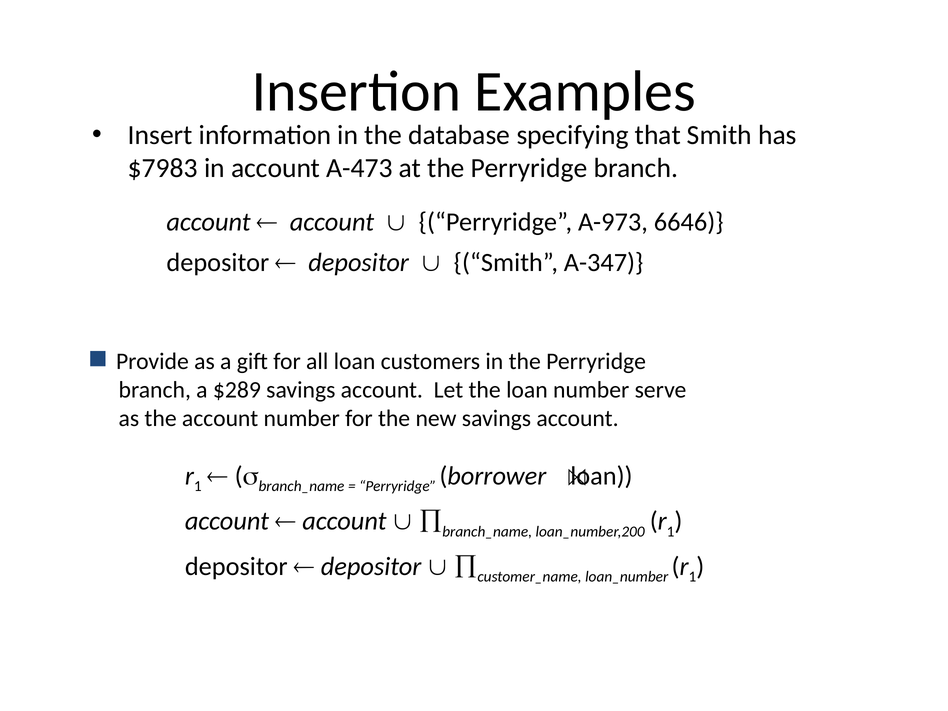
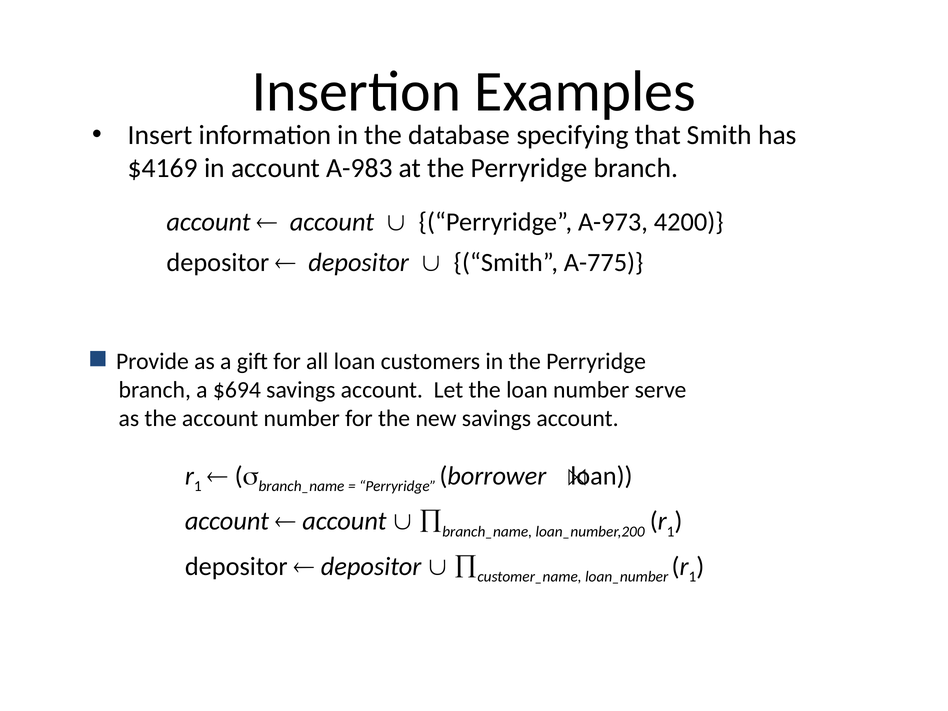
$7983: $7983 -> $4169 (163, 168)
A-473: A-473 -> A-983 (359, 168)
6646: 6646 -> 4200 (689, 222)
A-347: A-347 -> A-775 (604, 263)
$289: $289 -> $694 (237, 390)
